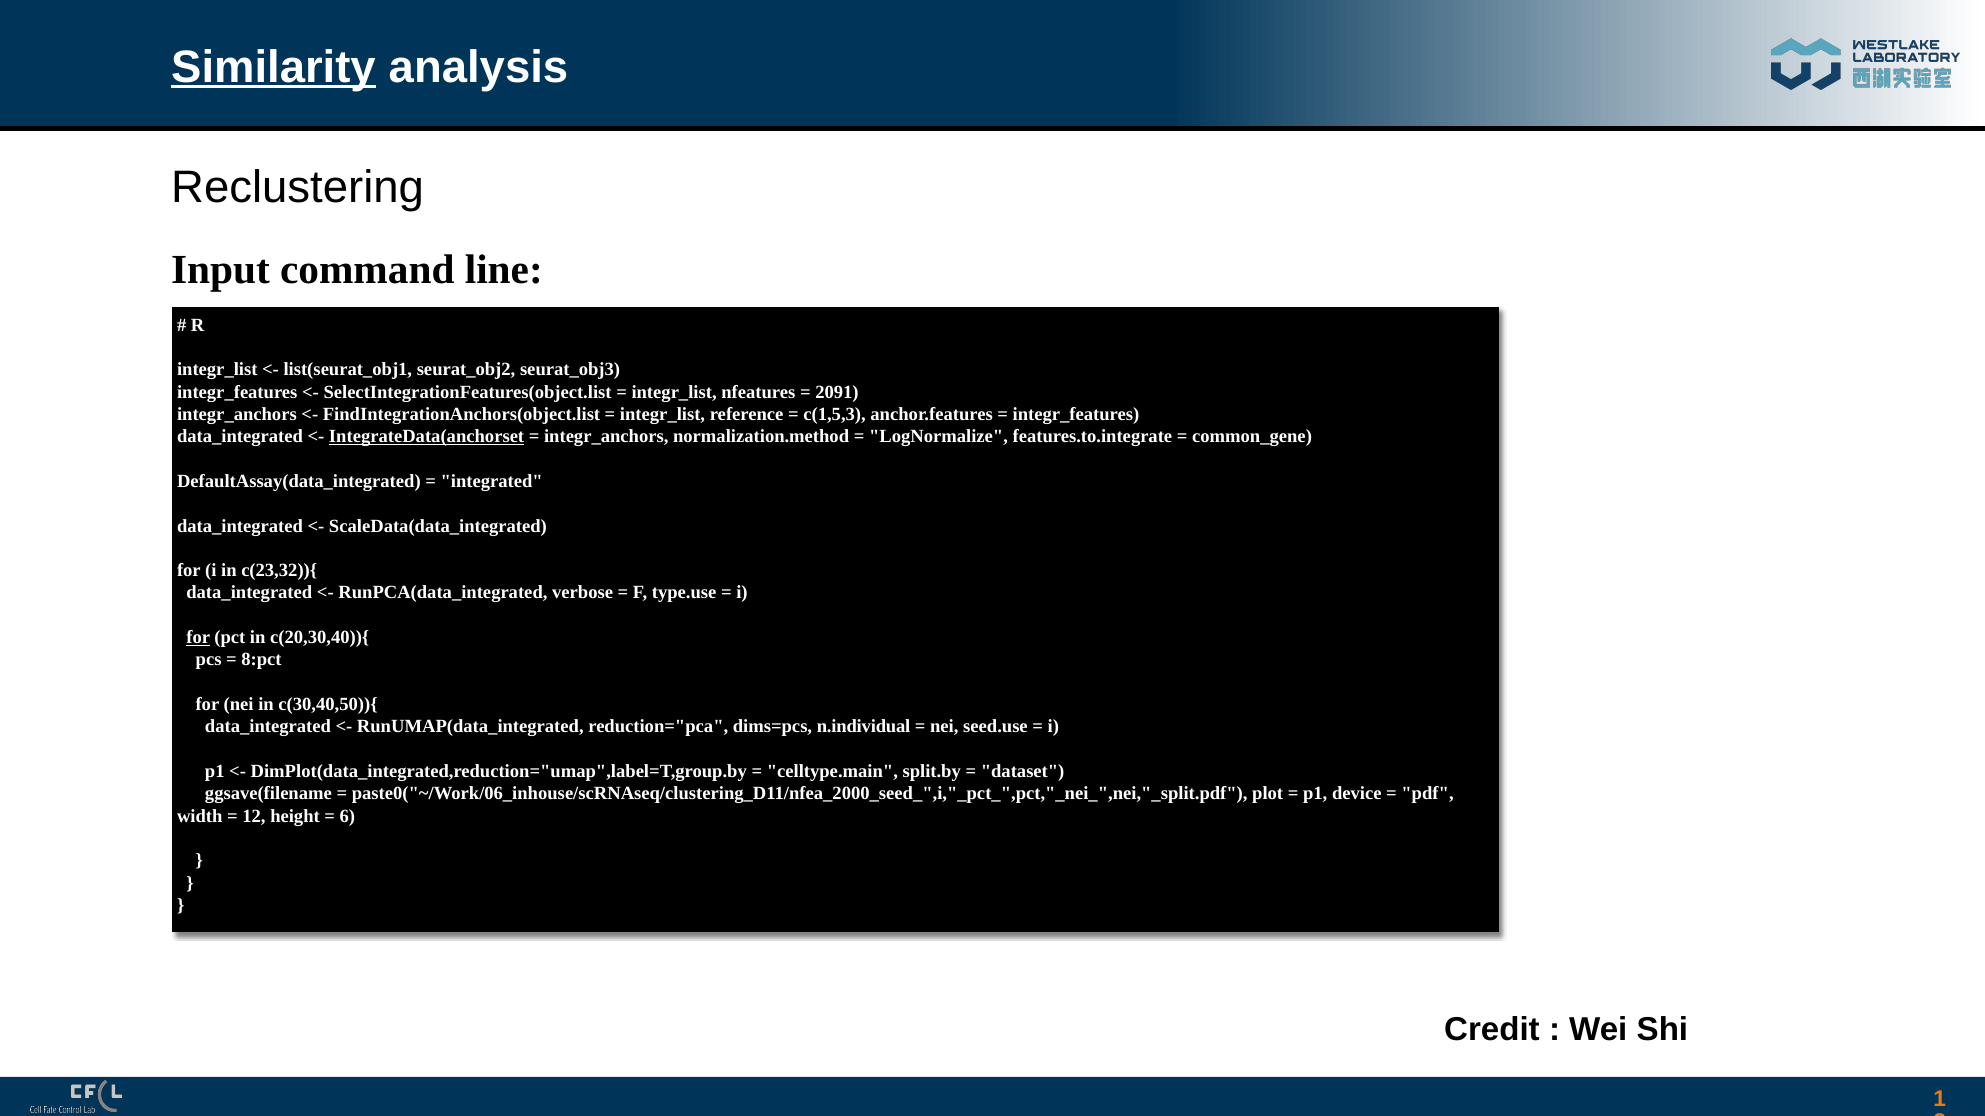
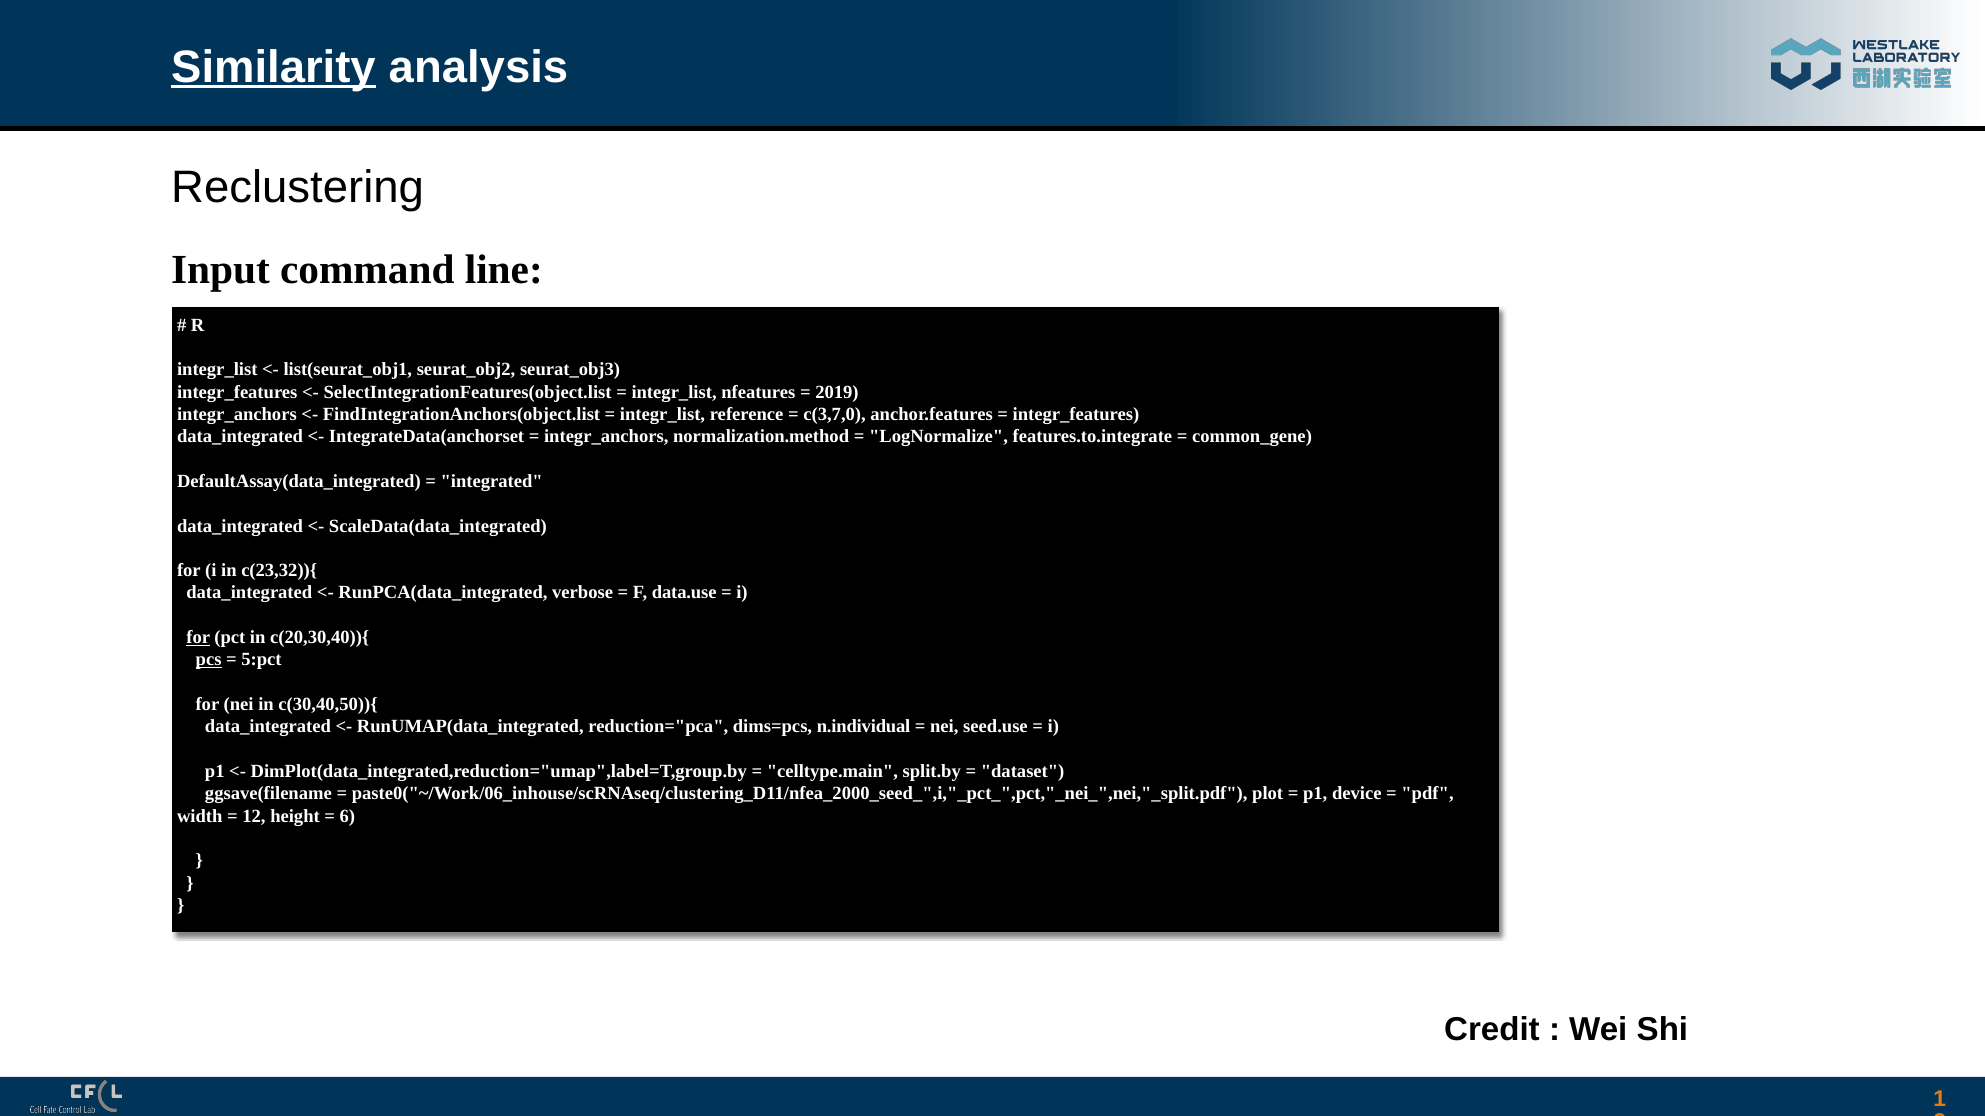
2091: 2091 -> 2019 (837, 392)
c(1,5,3: c(1,5,3 -> c(3,7,0 (835, 414)
IntegrateData(anchorset underline: present -> none (427, 437)
type.use: type.use -> data.use (684, 593)
pcs underline: none -> present (209, 660)
8:pct: 8:pct -> 5:pct (261, 660)
